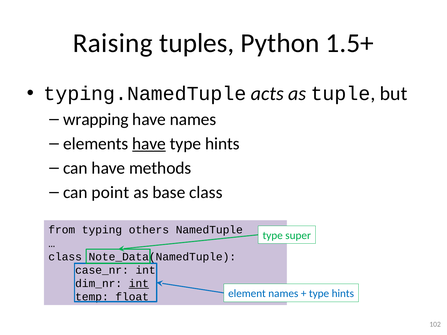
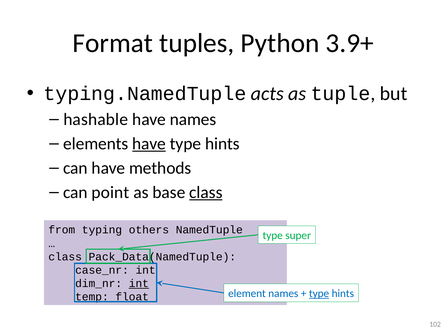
Raising: Raising -> Format (113, 43)
1.5+: 1.5+ -> 3.9+ (350, 43)
wrapping: wrapping -> hashable (96, 119)
class underline: none -> present (206, 193)
Note_Data(NamedTuple: Note_Data(NamedTuple -> Pack_Data(NamedTuple (162, 257)
type underline: none -> present (319, 294)
